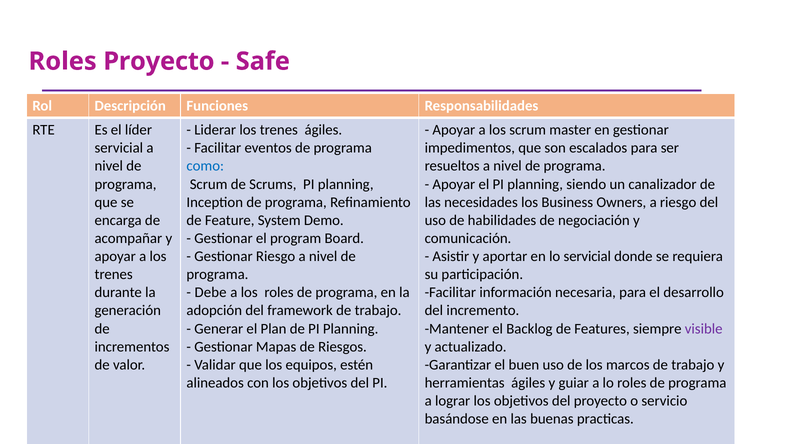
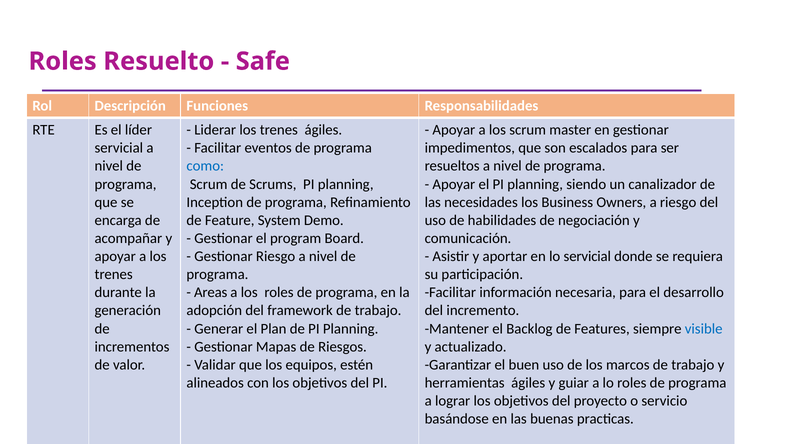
Roles Proyecto: Proyecto -> Resuelto (159, 61)
Debe: Debe -> Areas (211, 292)
visible colour: purple -> blue (704, 328)
